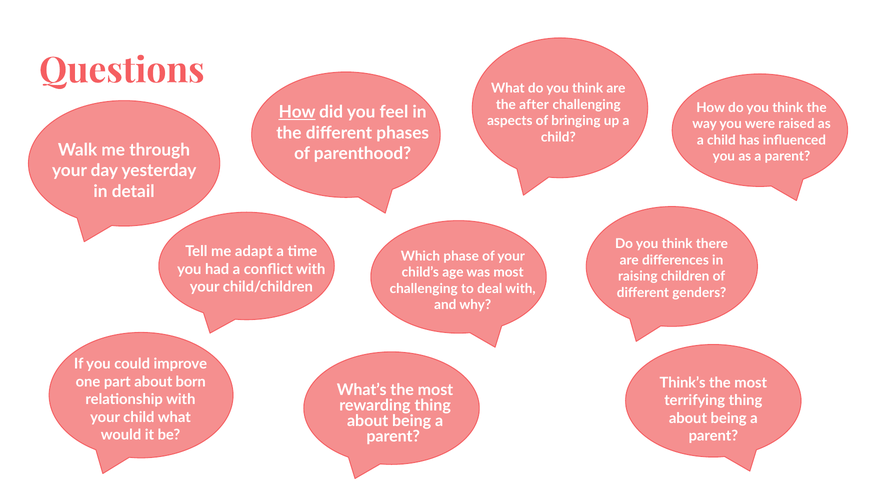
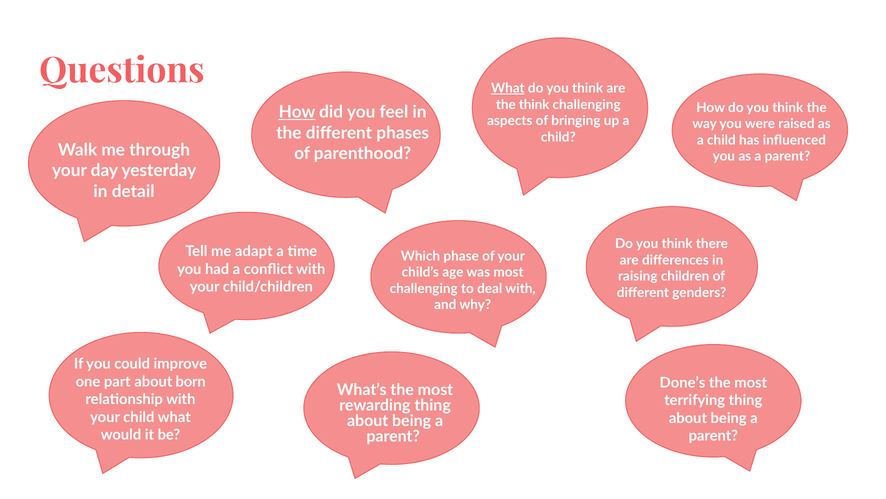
What underline: none -> present (508, 88)
the after: after -> think (534, 104)
Think’s: Think’s -> Done’s (682, 382)
